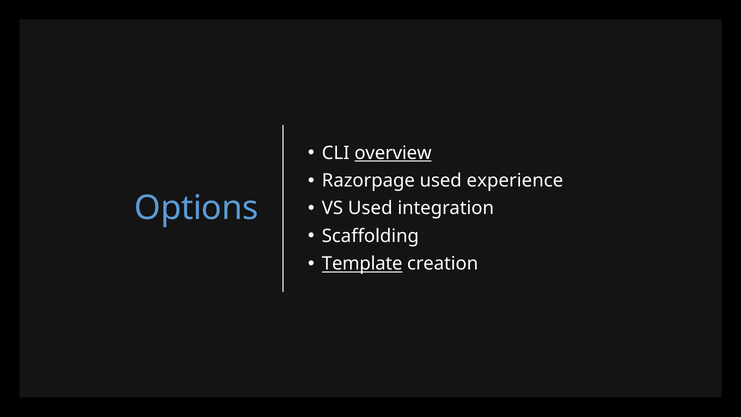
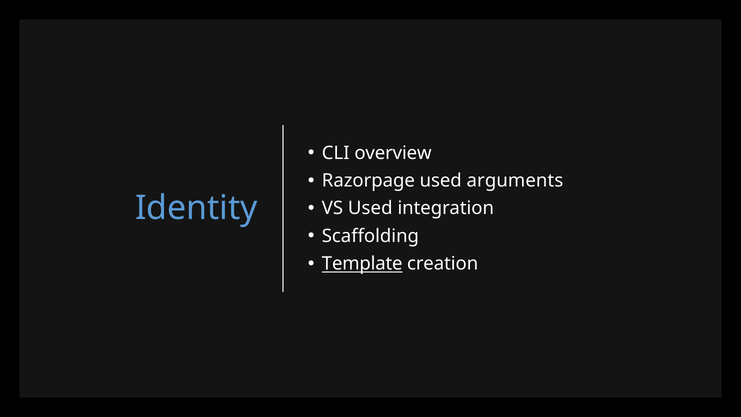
overview underline: present -> none (393, 153)
experience: experience -> arguments (515, 181)
Options: Options -> Identity (196, 208)
